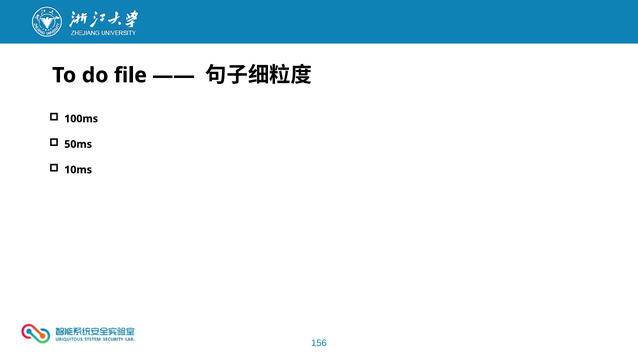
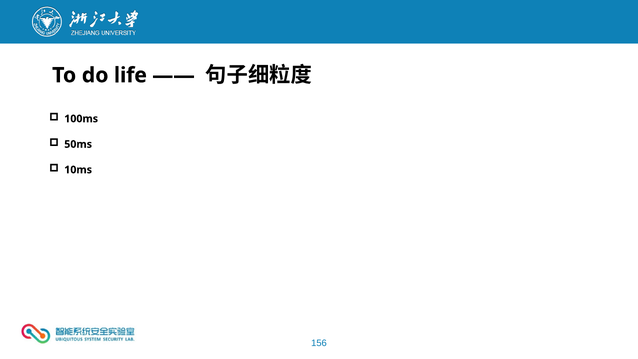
file: file -> life (130, 75)
